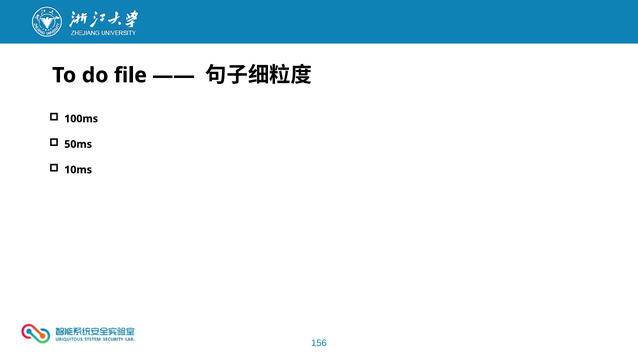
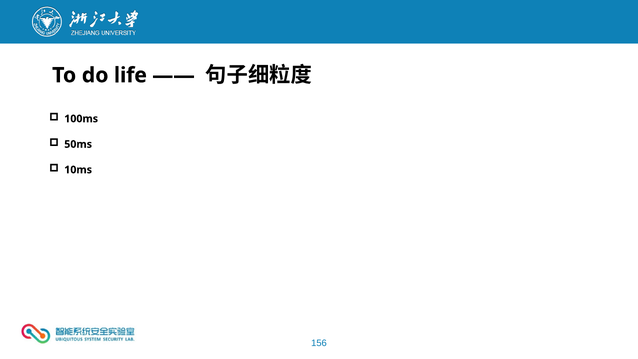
file: file -> life (130, 75)
